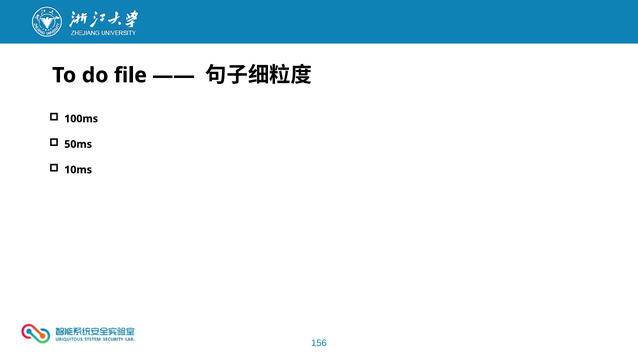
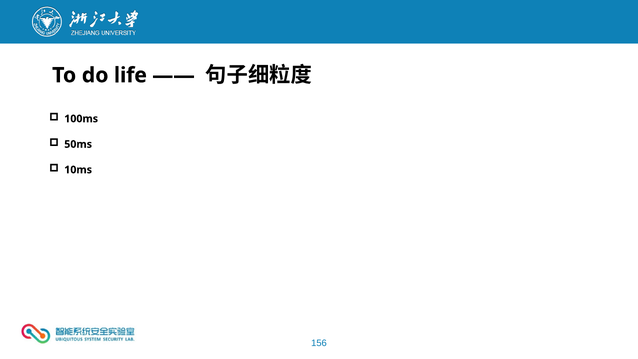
file: file -> life (130, 75)
